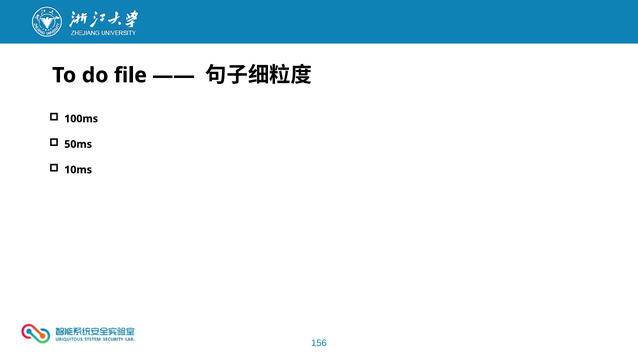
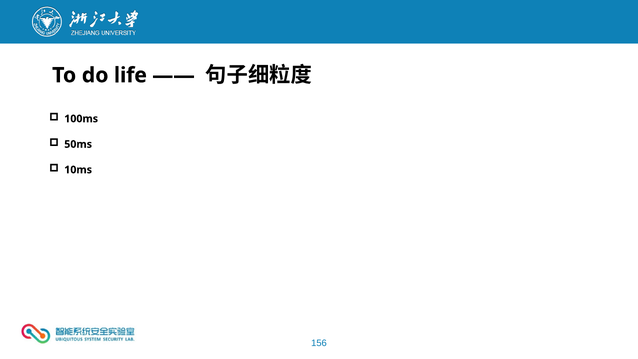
file: file -> life (130, 75)
